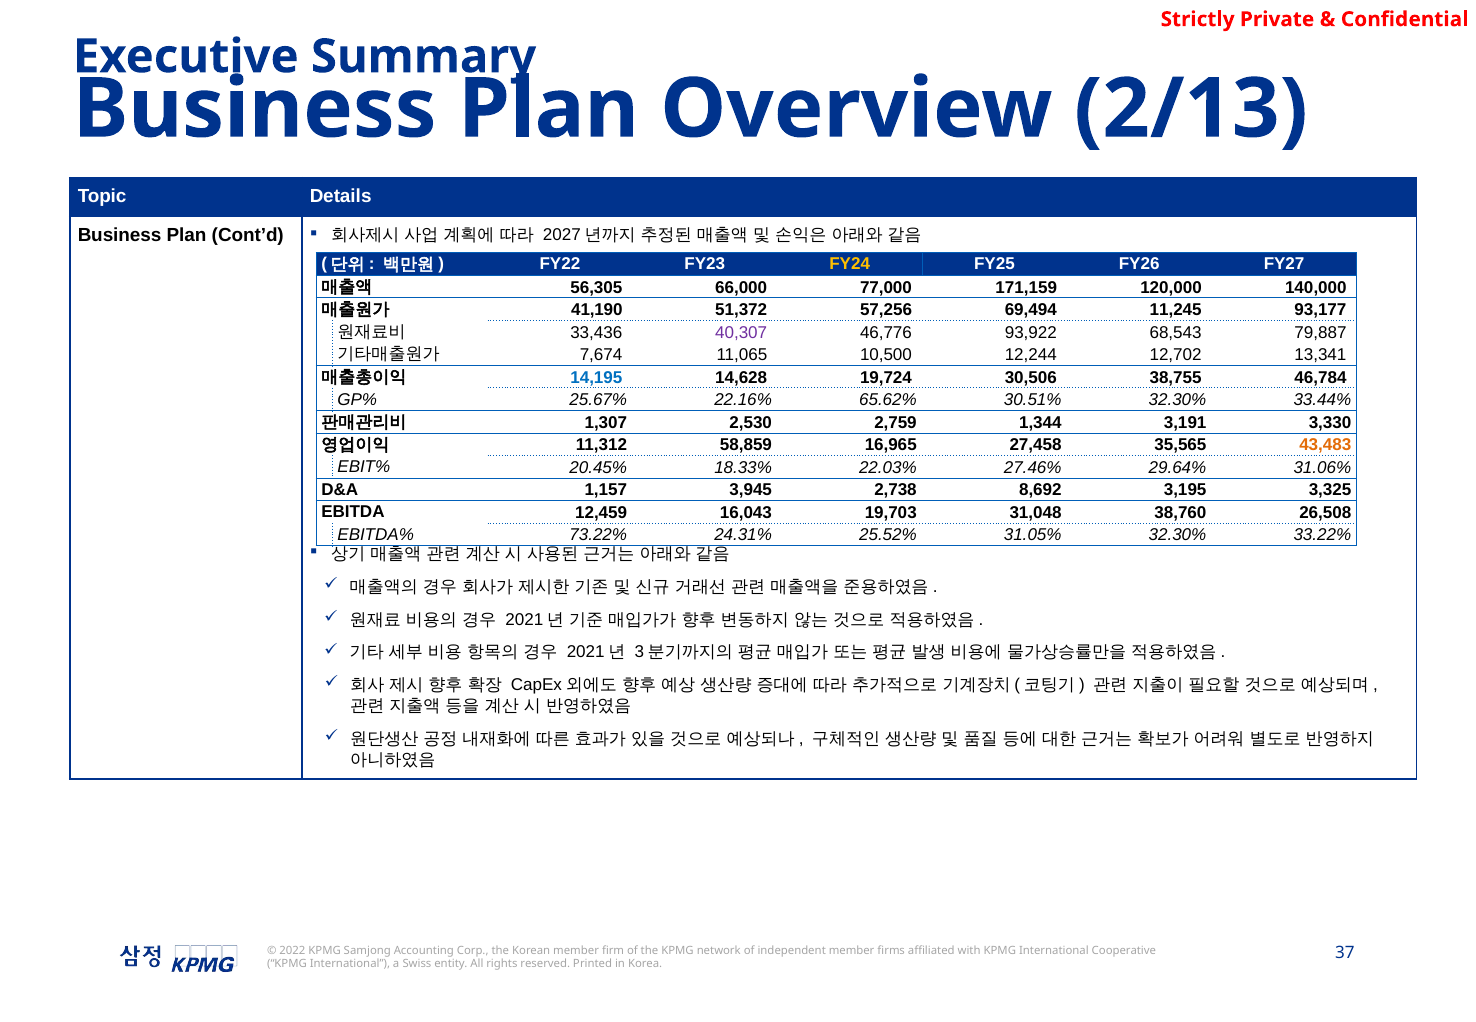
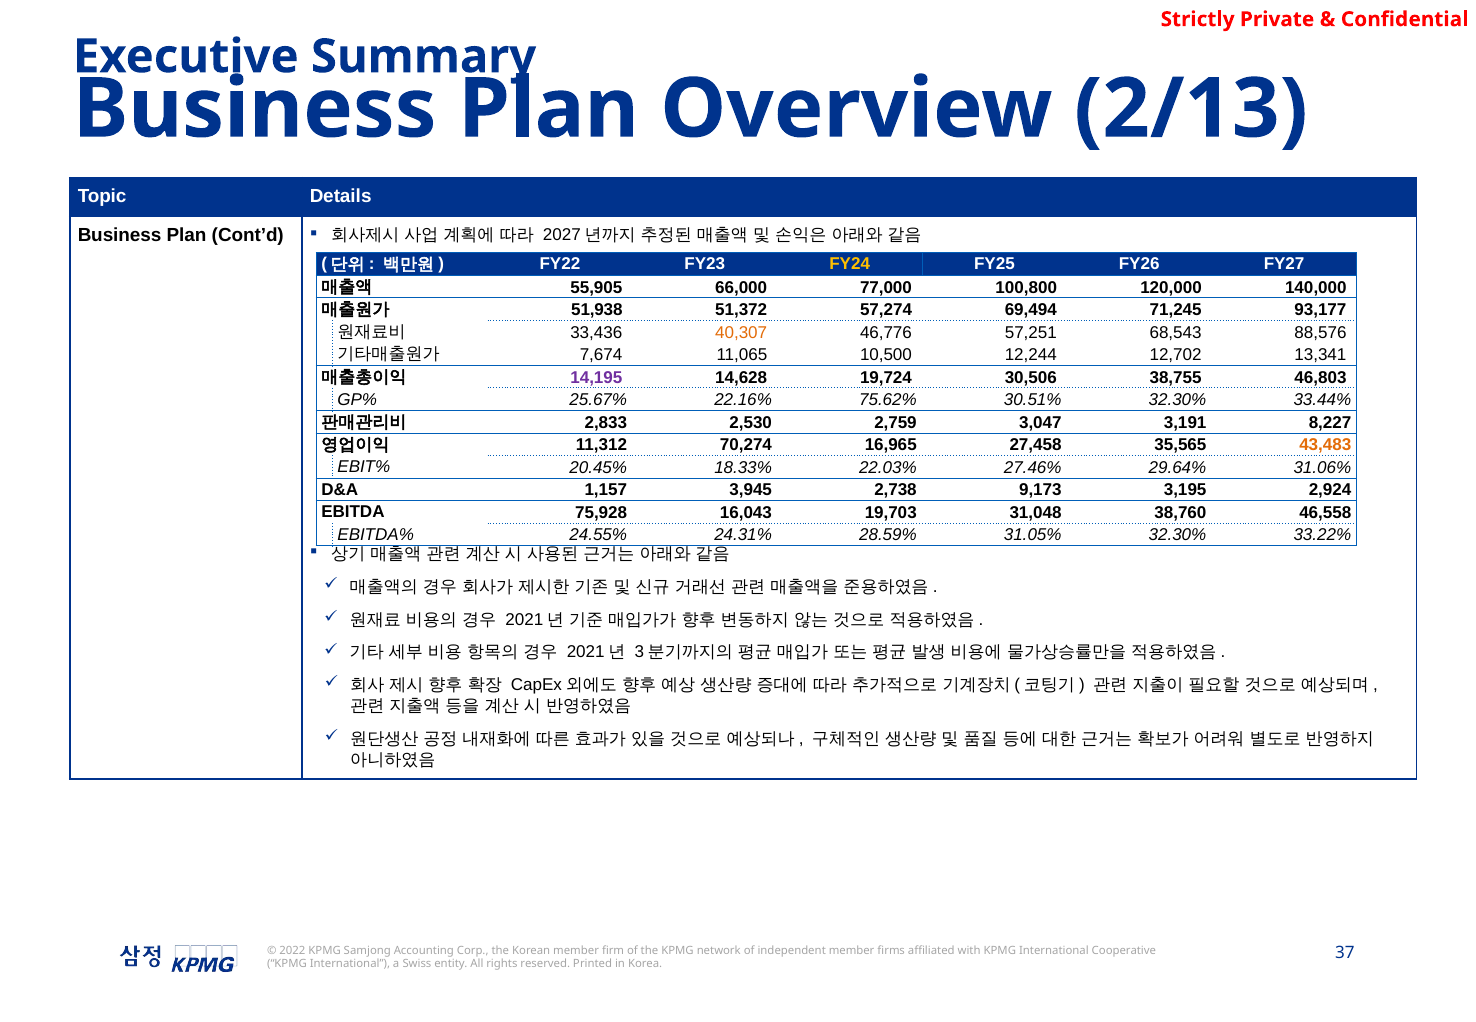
56,305: 56,305 -> 55,905 (596, 287)
171,159: 171,159 -> 100,800 (1026, 287)
41,190: 41,190 -> 51,938 (597, 310)
57,256: 57,256 -> 57,274 (886, 310)
11,245: 11,245 -> 71,245 (1176, 310)
40,307 colour: purple -> orange (741, 332)
93,922: 93,922 -> 57,251 (1031, 332)
79,887: 79,887 -> 88,576 (1320, 332)
14,195 colour: blue -> purple (596, 378)
46,784: 46,784 -> 46,803 (1320, 378)
65.62%: 65.62% -> 75.62% (888, 400)
1,307: 1,307 -> 2,833 (606, 423)
1,344: 1,344 -> 3,047 (1040, 423)
3,330: 3,330 -> 8,227 (1330, 423)
58,859: 58,859 -> 70,274 (746, 445)
8,692: 8,692 -> 9,173 (1040, 490)
3,325: 3,325 -> 2,924 (1330, 490)
12,459: 12,459 -> 75,928 (601, 513)
26,508: 26,508 -> 46,558 (1325, 513)
73.22%: 73.22% -> 24.55% (598, 535)
25.52%: 25.52% -> 28.59% (888, 535)
